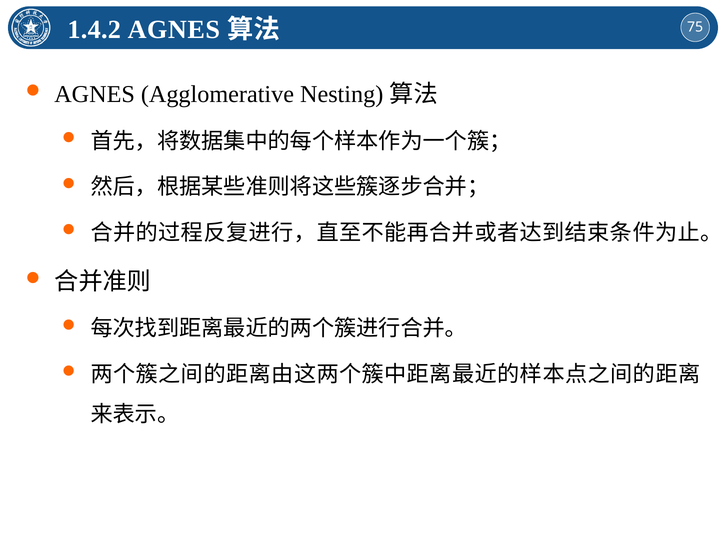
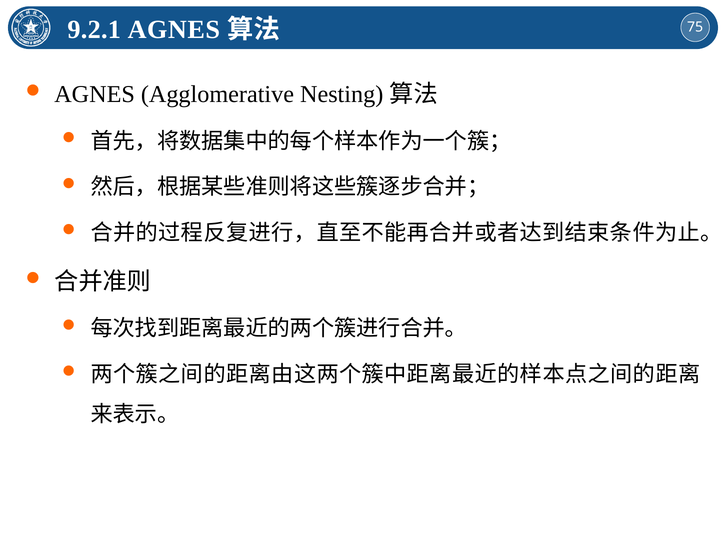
1.4.2: 1.4.2 -> 9.2.1 (94, 30)
